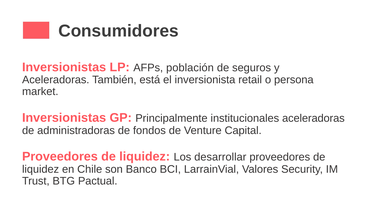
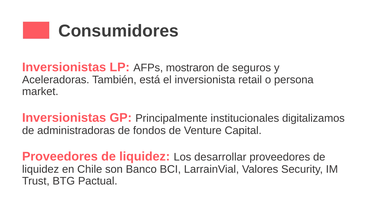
población: población -> mostraron (190, 68)
institucionales aceleradoras: aceleradoras -> digitalizamos (313, 118)
